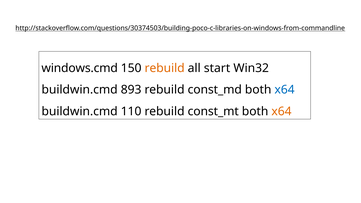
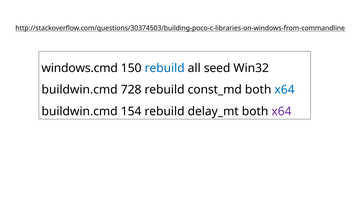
rebuild colour: orange -> blue (165, 68)
start: start -> seed (217, 68)
893: 893 -> 728 (131, 90)
110: 110 -> 154 (131, 111)
const_mt: const_mt -> delay_mt (213, 111)
x64 colour: orange -> purple (281, 111)
